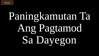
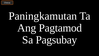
Dayegon: Dayegon -> Pagsubay (56, 40)
